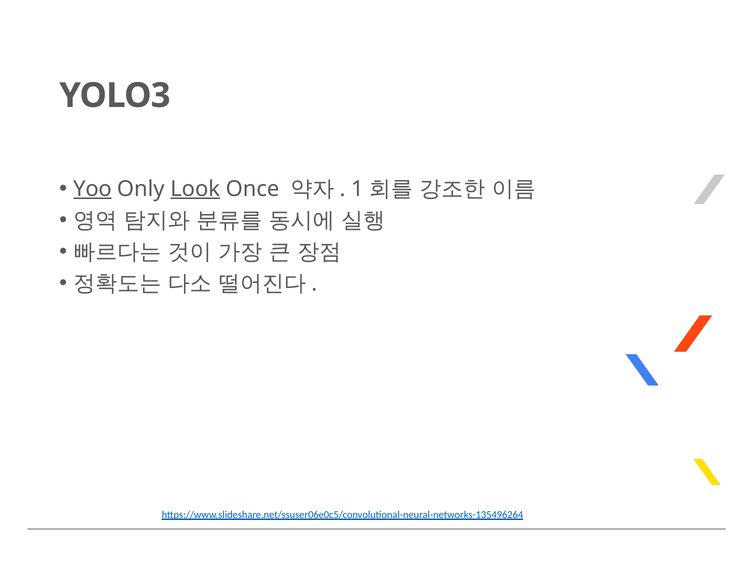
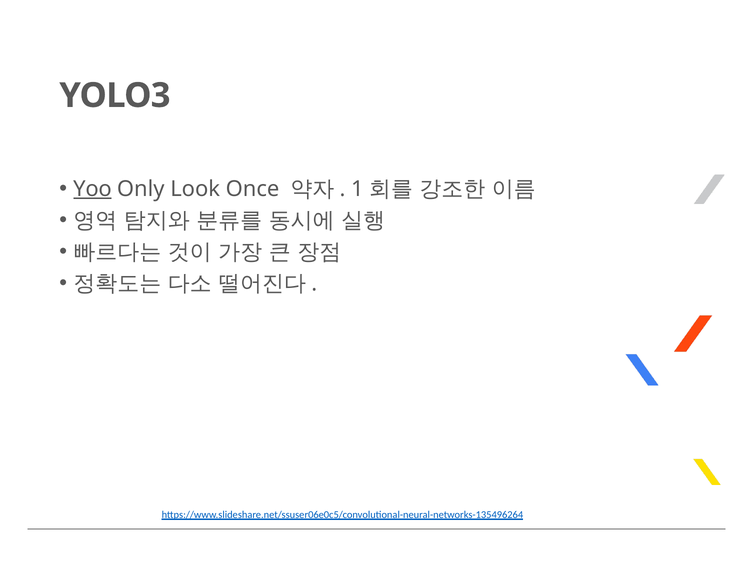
Look underline: present -> none (195, 189)
